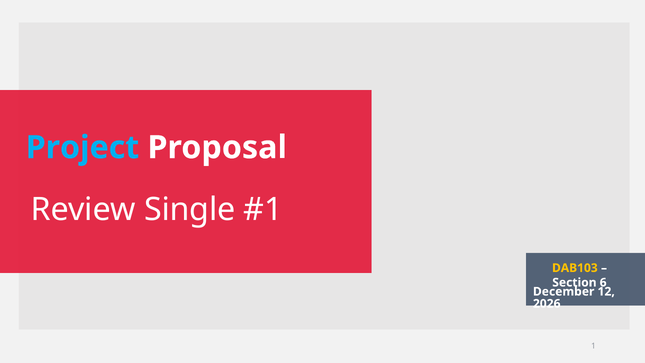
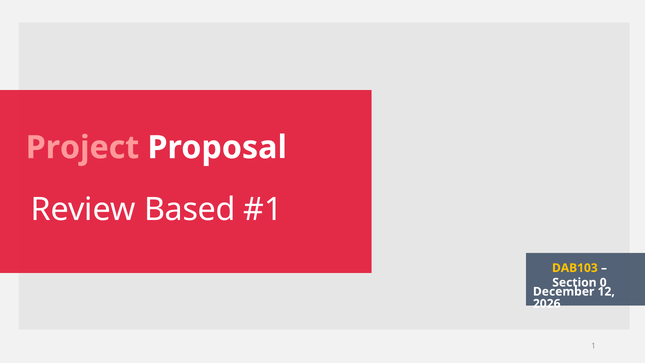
Project colour: light blue -> pink (82, 147)
Single: Single -> Based (190, 210)
6: 6 -> 0 (603, 282)
